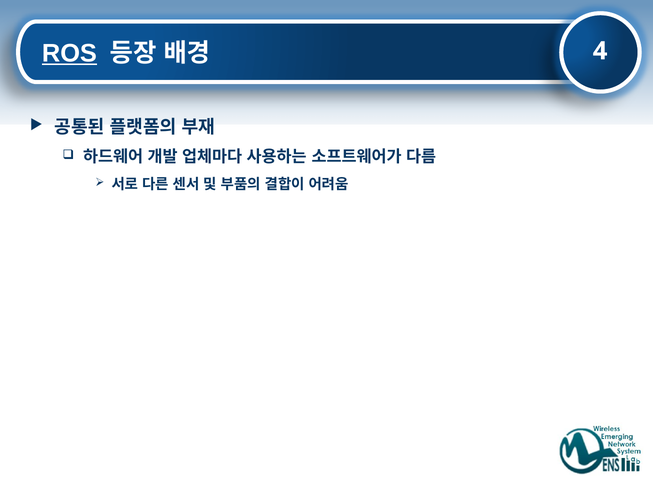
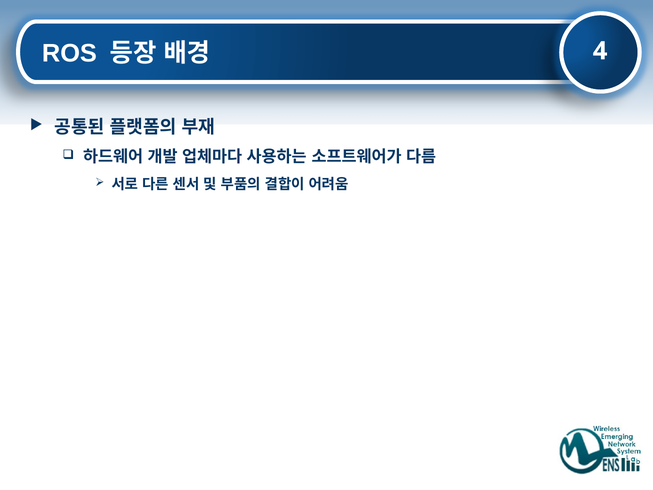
ROS underline: present -> none (69, 53)
